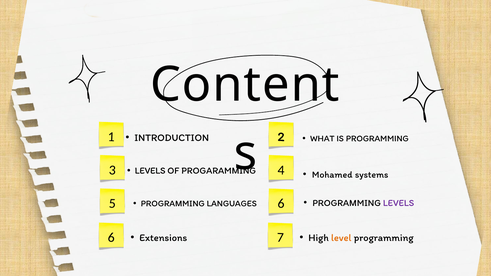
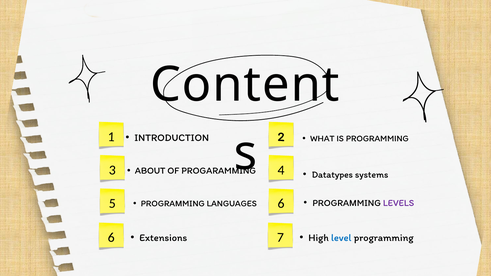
LEVELS: LEVELS -> ABOUT (150, 171)
Mohamed: Mohamed -> Datatypes (332, 175)
level colour: orange -> blue (341, 238)
